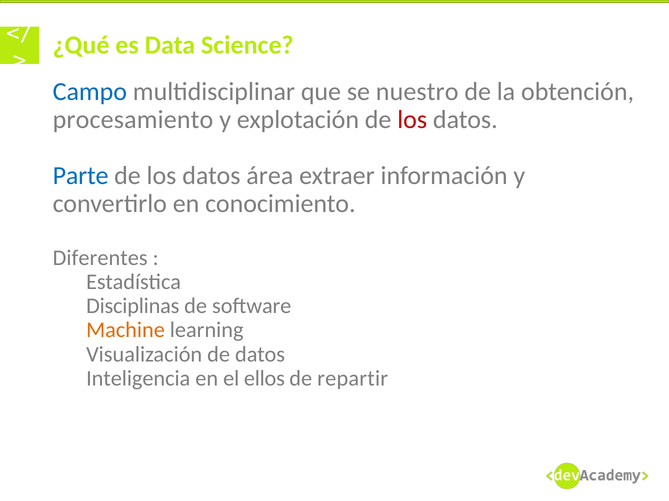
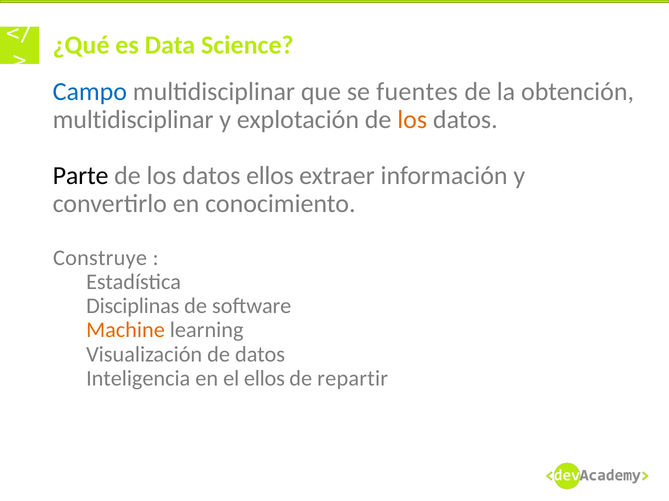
nuestro: nuestro -> fuentes (417, 92)
procesamiento: procesamiento -> multidisciplinar (133, 120)
los colour: red -> orange (412, 120)
Parte colour: blue -> black (81, 176)
datos área: área -> ellos (270, 176)
Diferentes: Diferentes -> Construye (100, 258)
